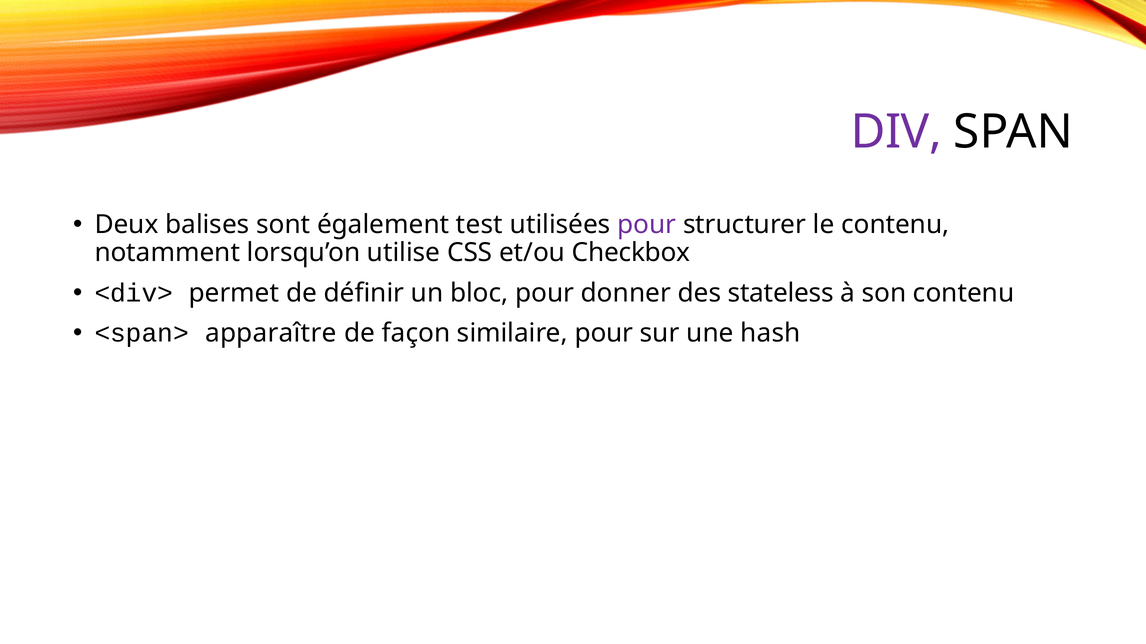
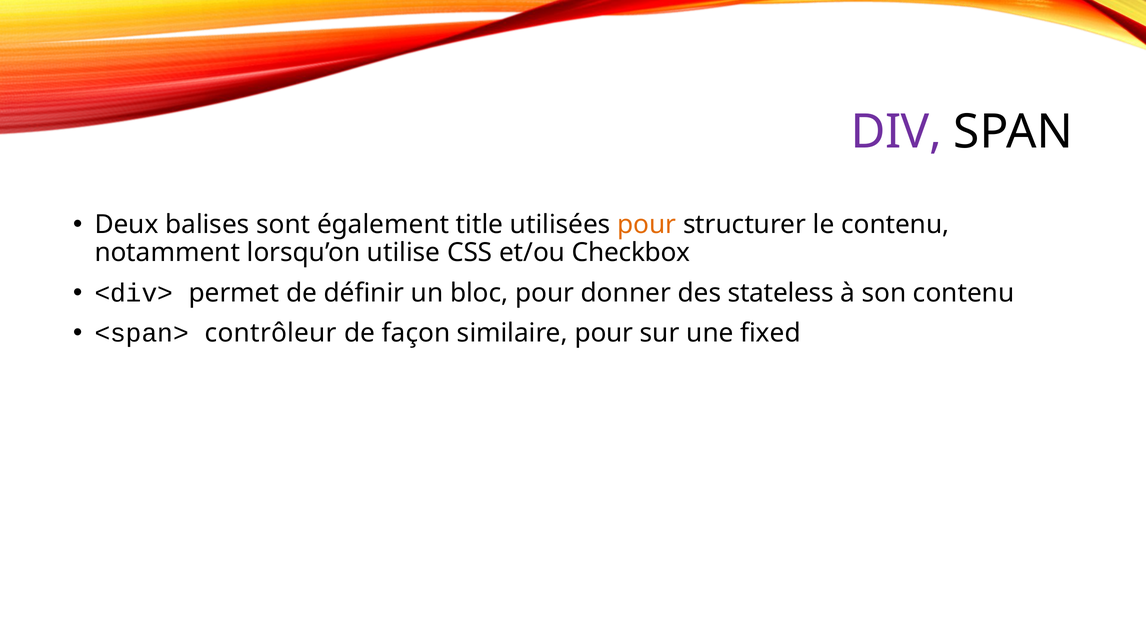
test: test -> title (480, 225)
pour colour: purple -> orange (647, 225)
apparaître: apparaître -> contrôleur (271, 334)
hash: hash -> fixed (770, 334)
